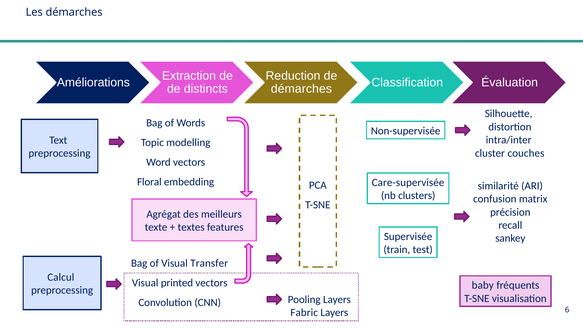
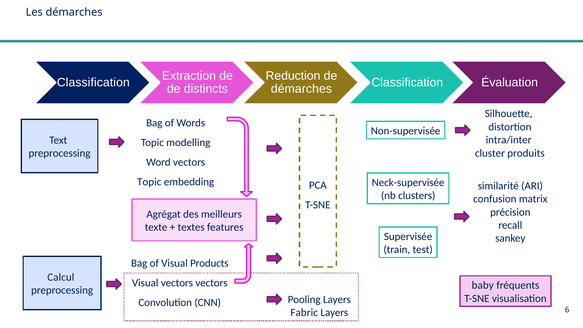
Améliorations: Améliorations -> Classification (93, 82)
couches: couches -> produits (526, 153)
Floral: Floral -> Topic (149, 182)
Care-supervisée: Care-supervisée -> Neck-supervisée (408, 183)
Transfer: Transfer -> Products (209, 263)
Visual printed: printed -> vectors (177, 283)
